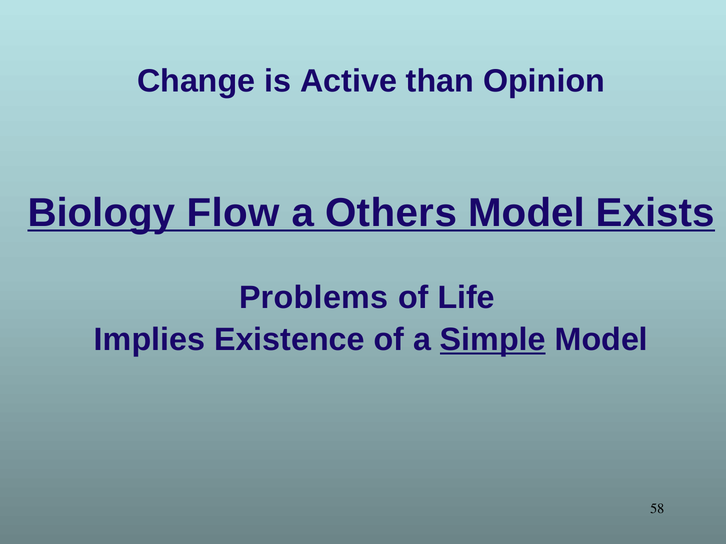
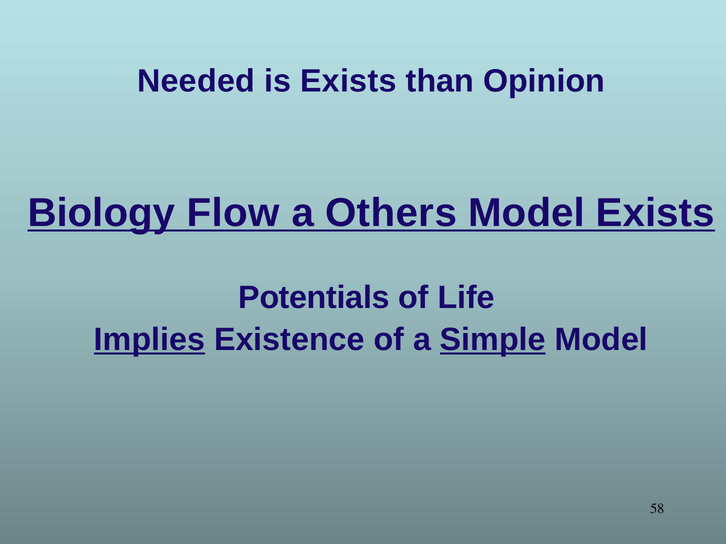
Change: Change -> Needed (196, 81)
is Active: Active -> Exists (348, 81)
Problems: Problems -> Potentials (314, 298)
Implies underline: none -> present (150, 340)
